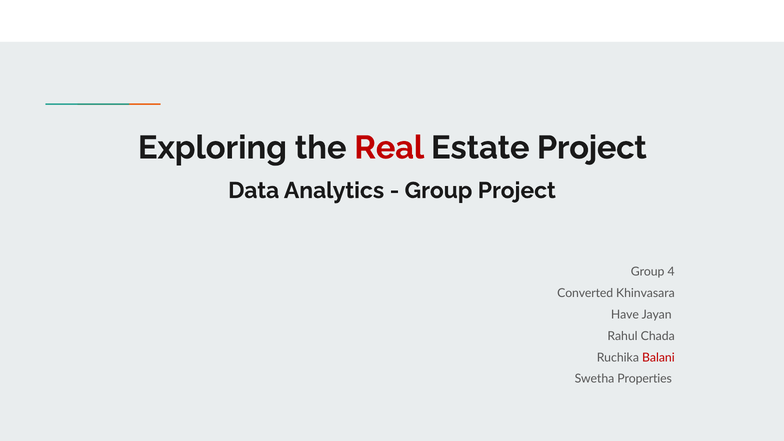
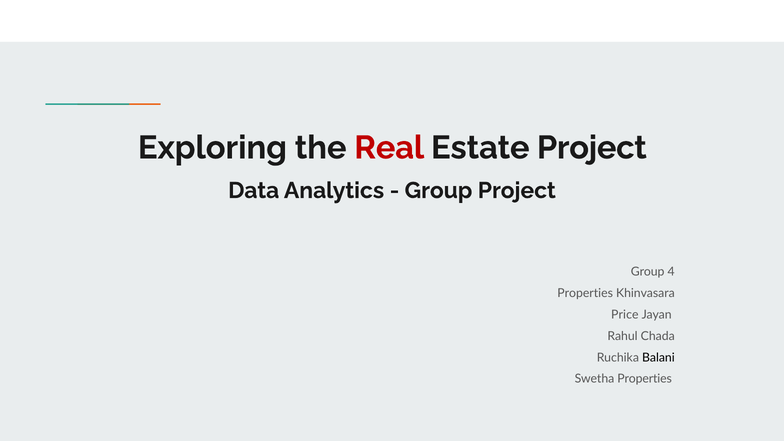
Converted: Converted -> Properties (585, 293)
Have: Have -> Price (625, 315)
Balani colour: red -> black (658, 357)
